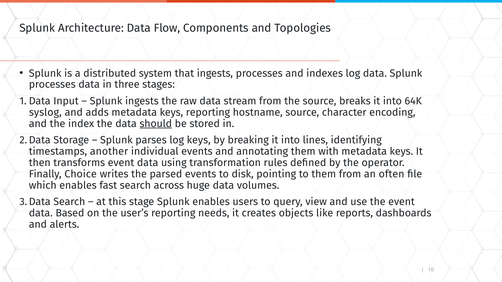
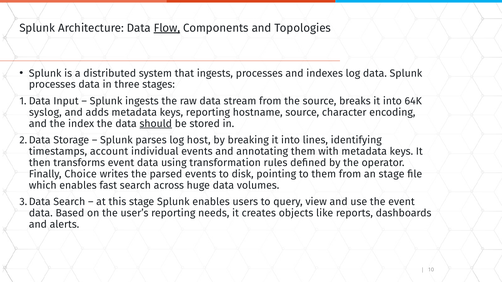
Flow underline: none -> present (167, 28)
log keys: keys -> host (199, 140)
another: another -> account (109, 152)
an often: often -> stage (392, 174)
